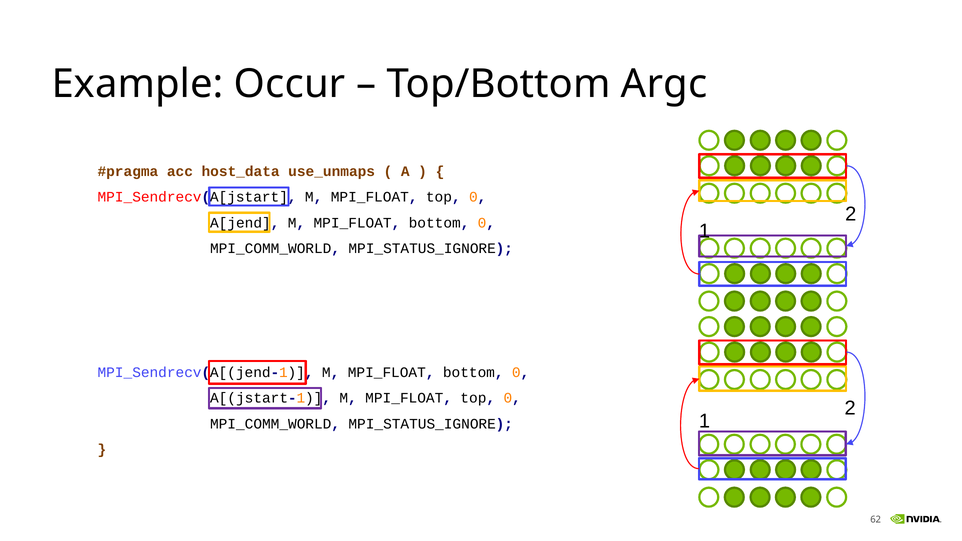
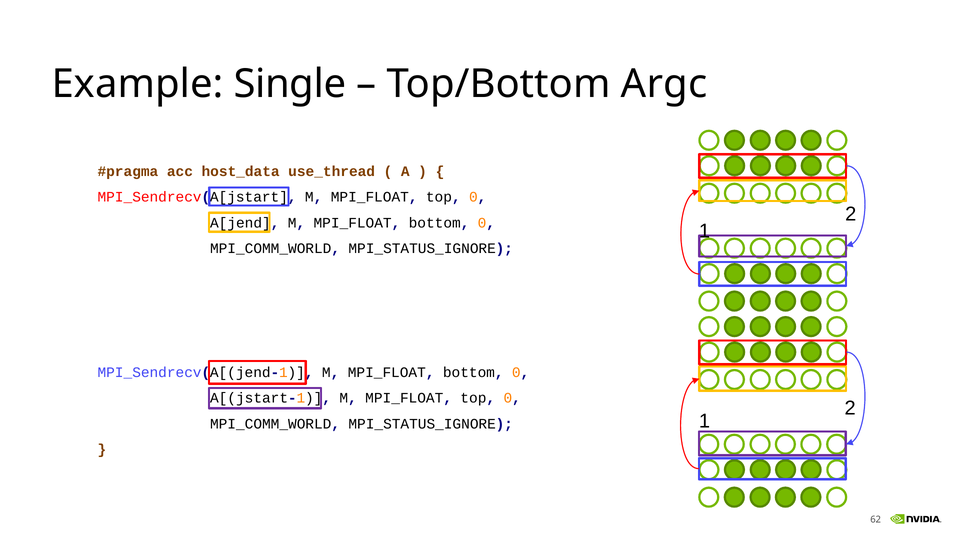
Occur: Occur -> Single (290, 84)
use_unmaps: use_unmaps -> use_thread (332, 172)
